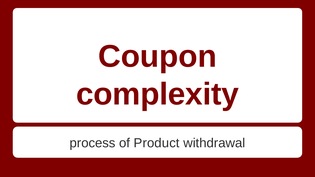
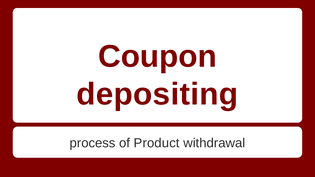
complexity: complexity -> depositing (157, 94)
